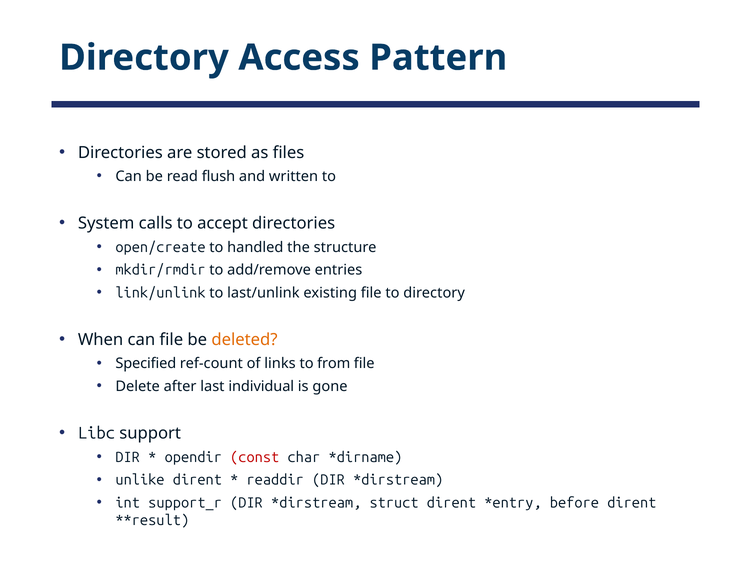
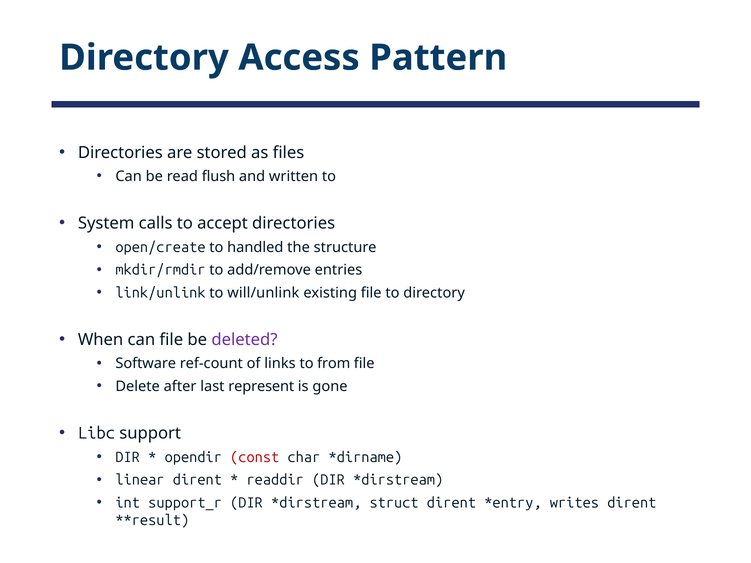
last/unlink: last/unlink -> will/unlink (263, 293)
deleted colour: orange -> purple (245, 340)
Specified: Specified -> Software (146, 364)
individual: individual -> represent (261, 387)
unlike: unlike -> linear (140, 480)
before: before -> writes (574, 503)
